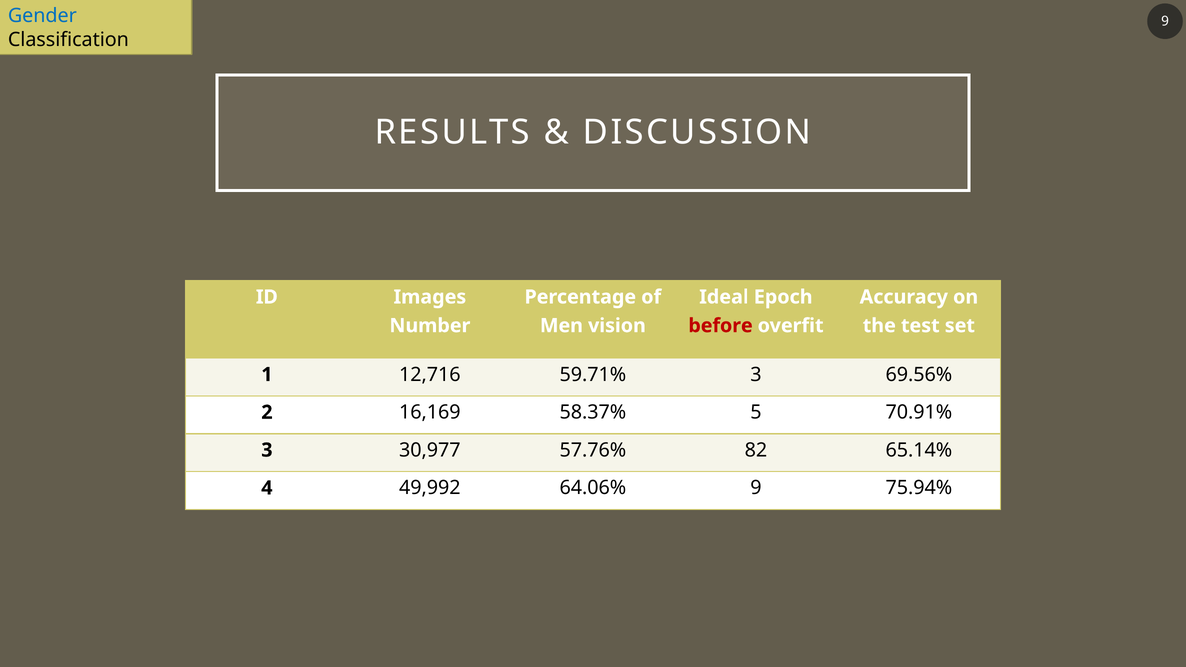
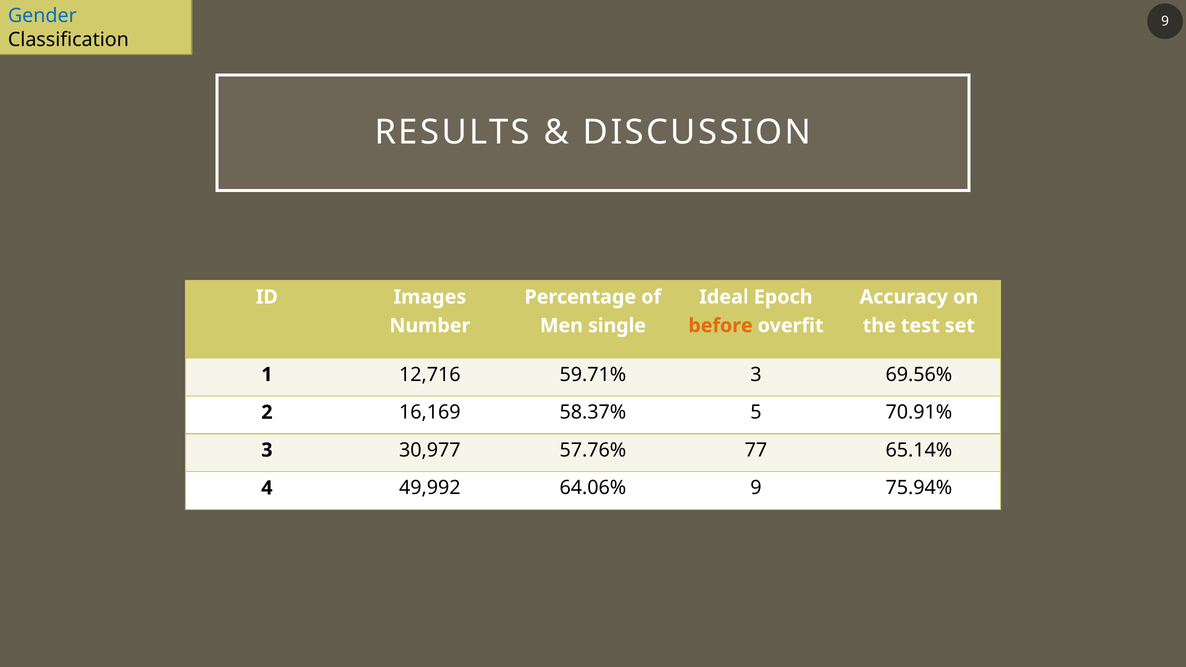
vision: vision -> single (617, 326)
before colour: red -> orange (721, 326)
82: 82 -> 77 (756, 450)
